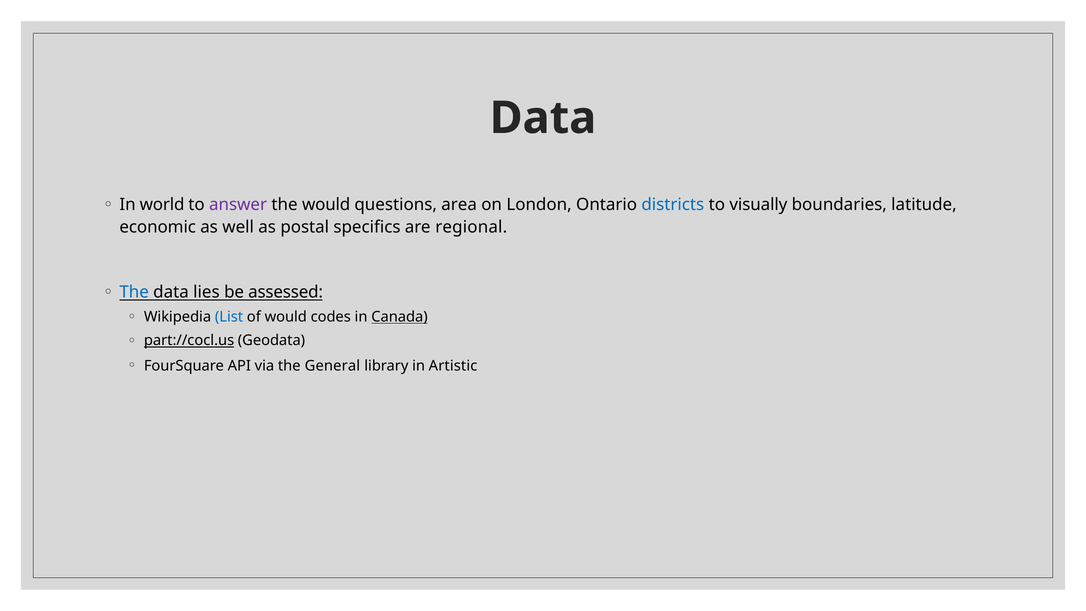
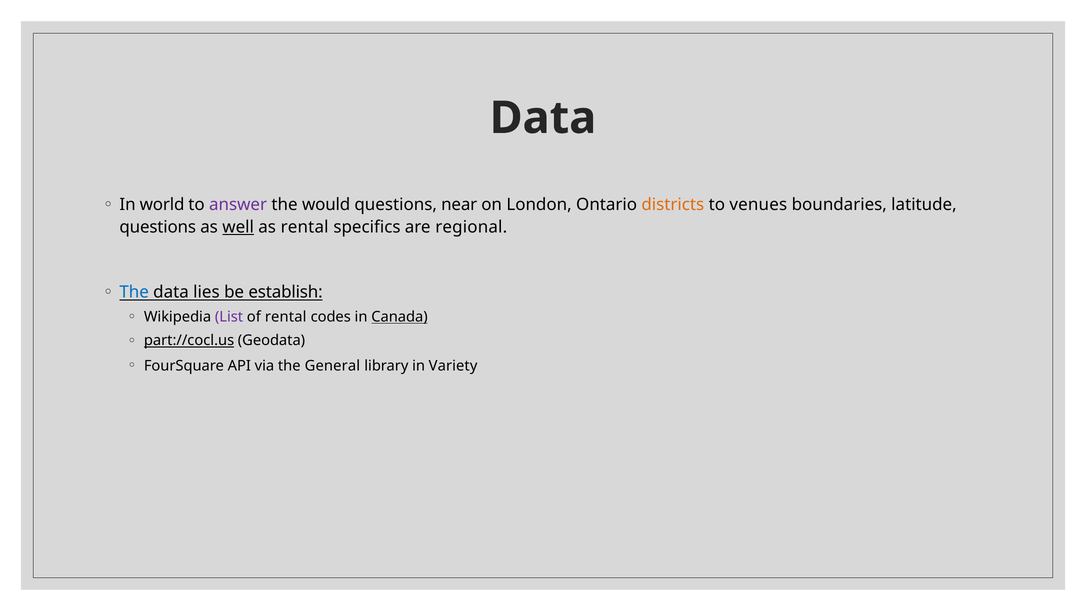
area: area -> near (459, 205)
districts colour: blue -> orange (673, 205)
visually: visually -> venues (758, 205)
economic: economic -> questions (158, 227)
well underline: none -> present (238, 227)
as postal: postal -> rental (305, 227)
assessed: assessed -> establish (286, 292)
List colour: blue -> purple (229, 317)
of would: would -> rental (286, 317)
Artistic: Artistic -> Variety (453, 366)
